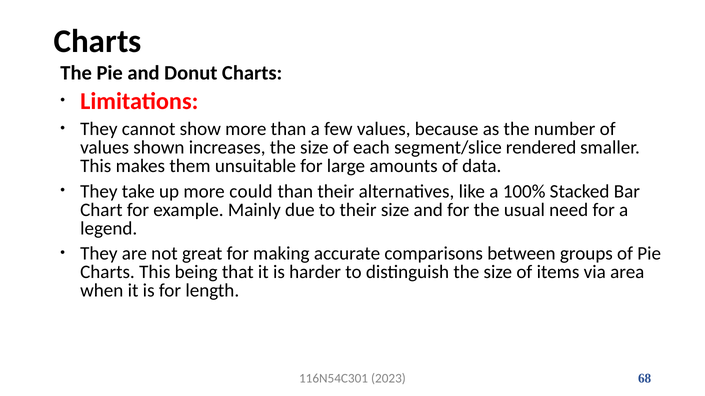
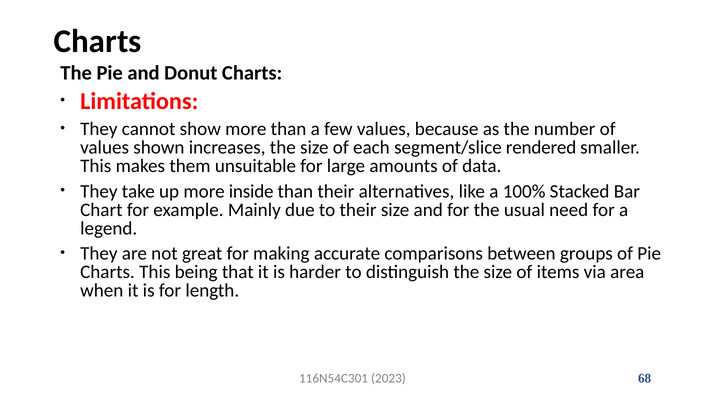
could: could -> inside (251, 192)
